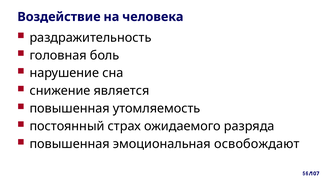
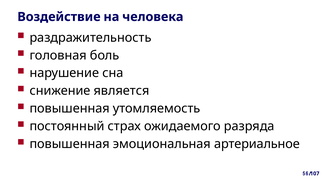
освобождают: освобождают -> артериальное (257, 144)
